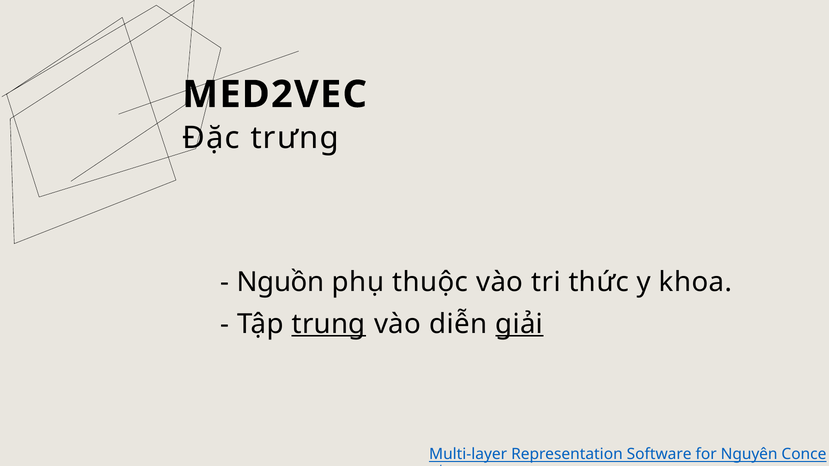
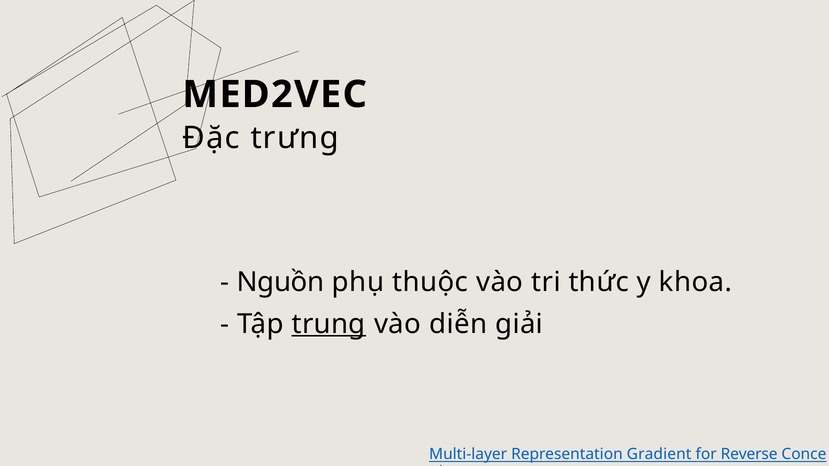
giải underline: present -> none (519, 324)
Software: Software -> Gradient (659, 455)
Nguyên: Nguyên -> Reverse (749, 455)
